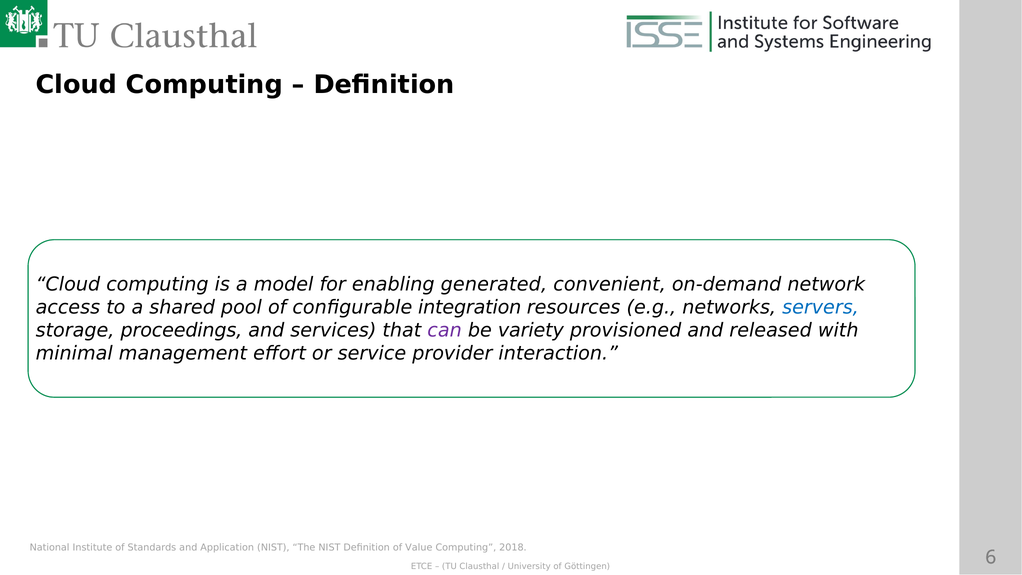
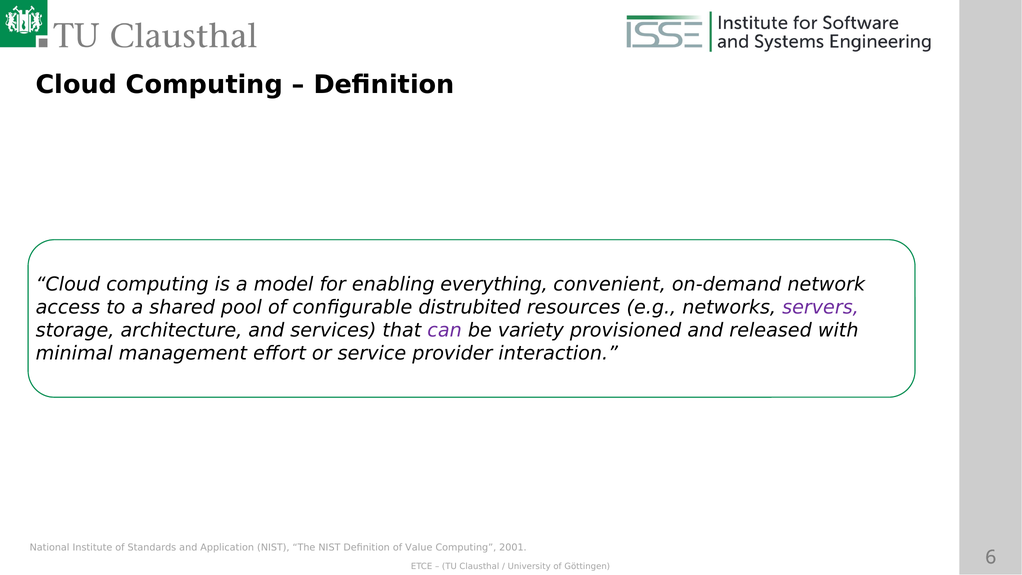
generated: generated -> everything (494, 284)
integration: integration -> distrubited (470, 307)
servers colour: blue -> purple (820, 307)
proceedings: proceedings -> architecture (181, 330)
2018: 2018 -> 2001 (513, 548)
